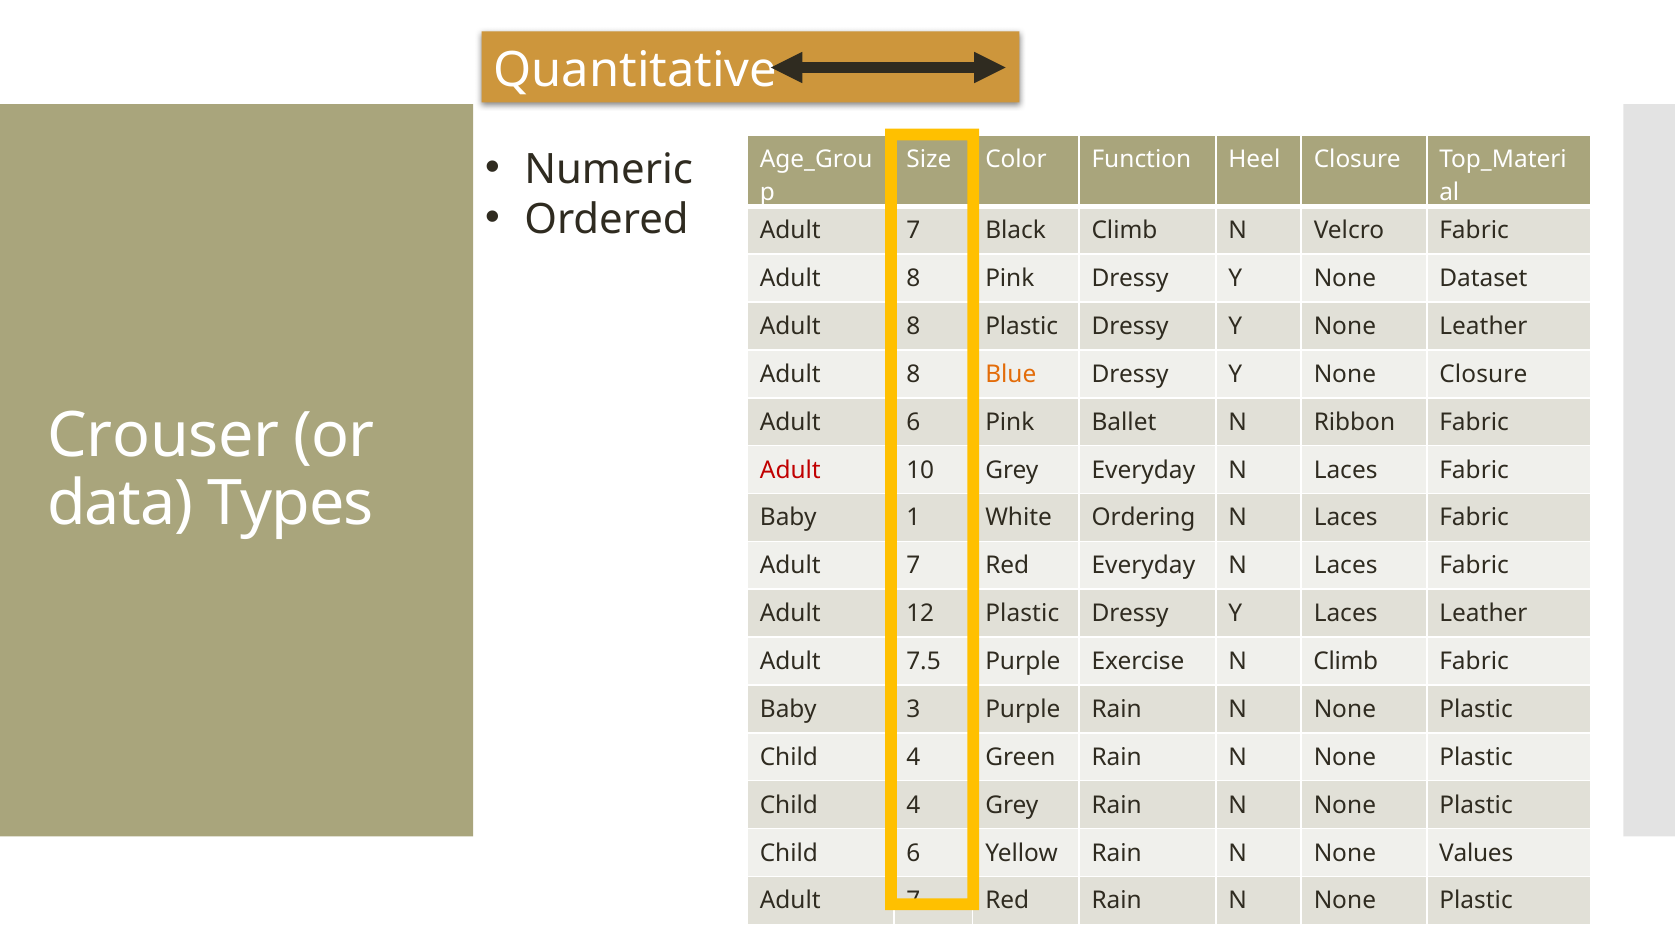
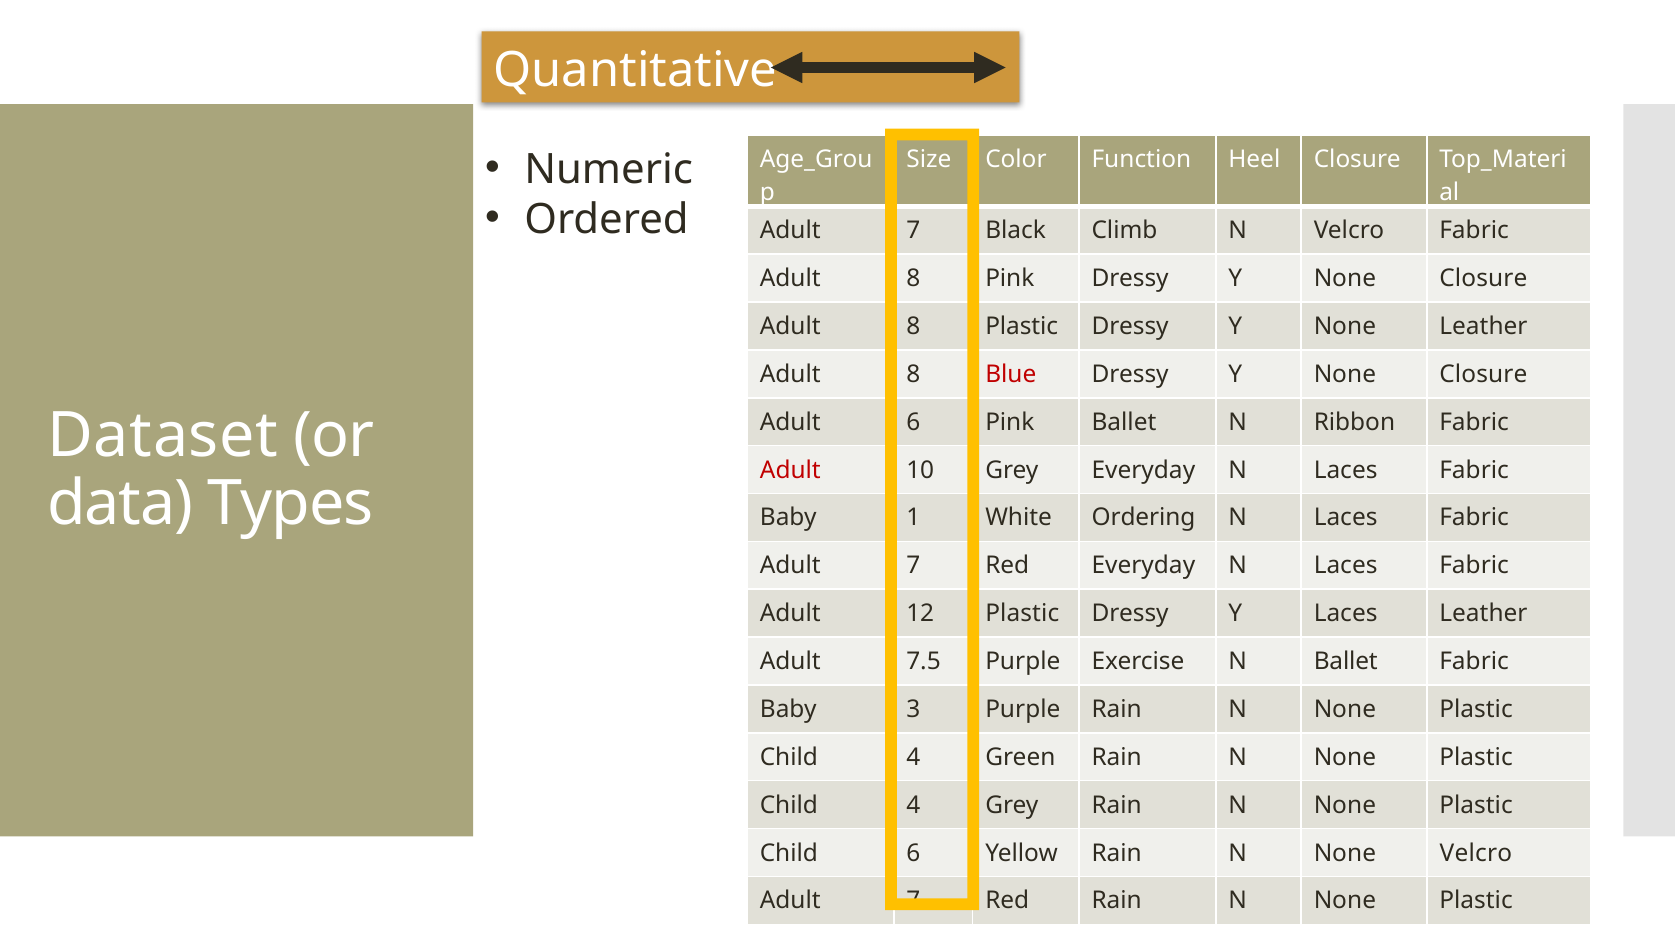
Dataset: Dataset -> Closure (1483, 279)
Blue colour: orange -> red (1011, 374)
Crouser: Crouser -> Dataset (163, 436)
N Climb: Climb -> Ballet (1346, 662)
None Values: Values -> Velcro (1476, 853)
